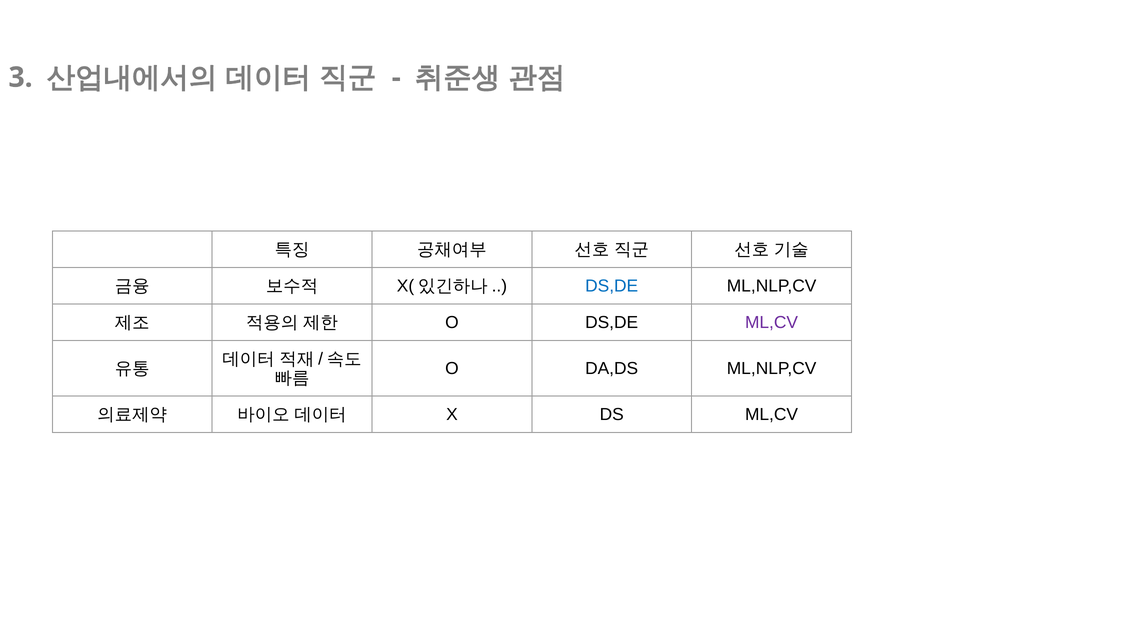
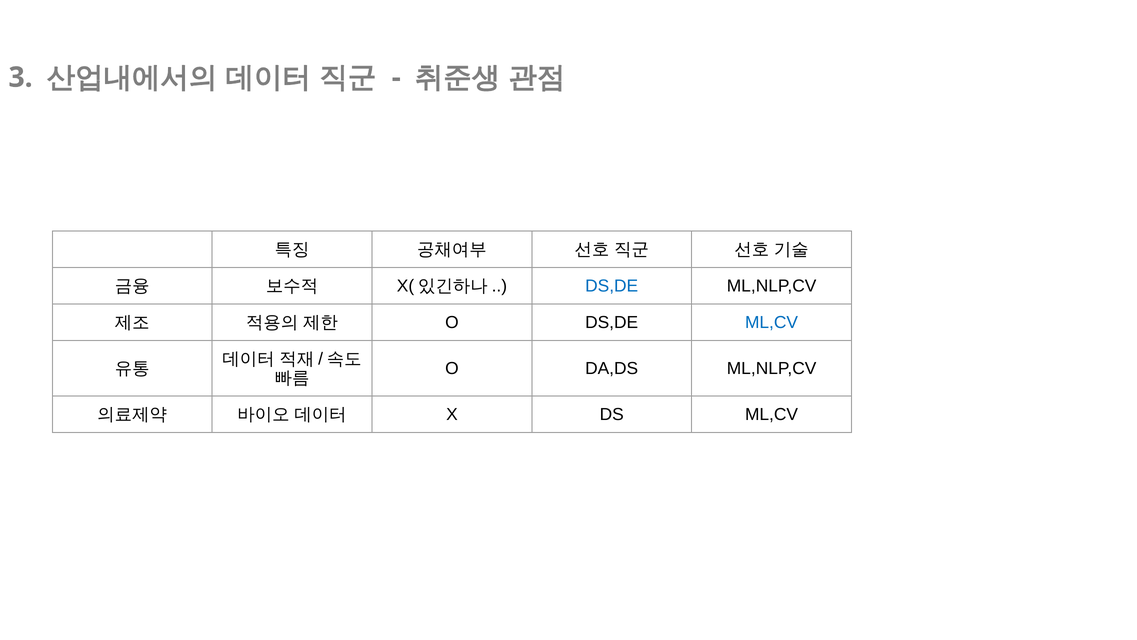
ML,CV colour: purple -> blue (772, 322)
